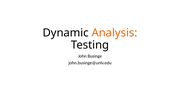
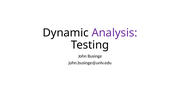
Analysis colour: orange -> purple (114, 33)
